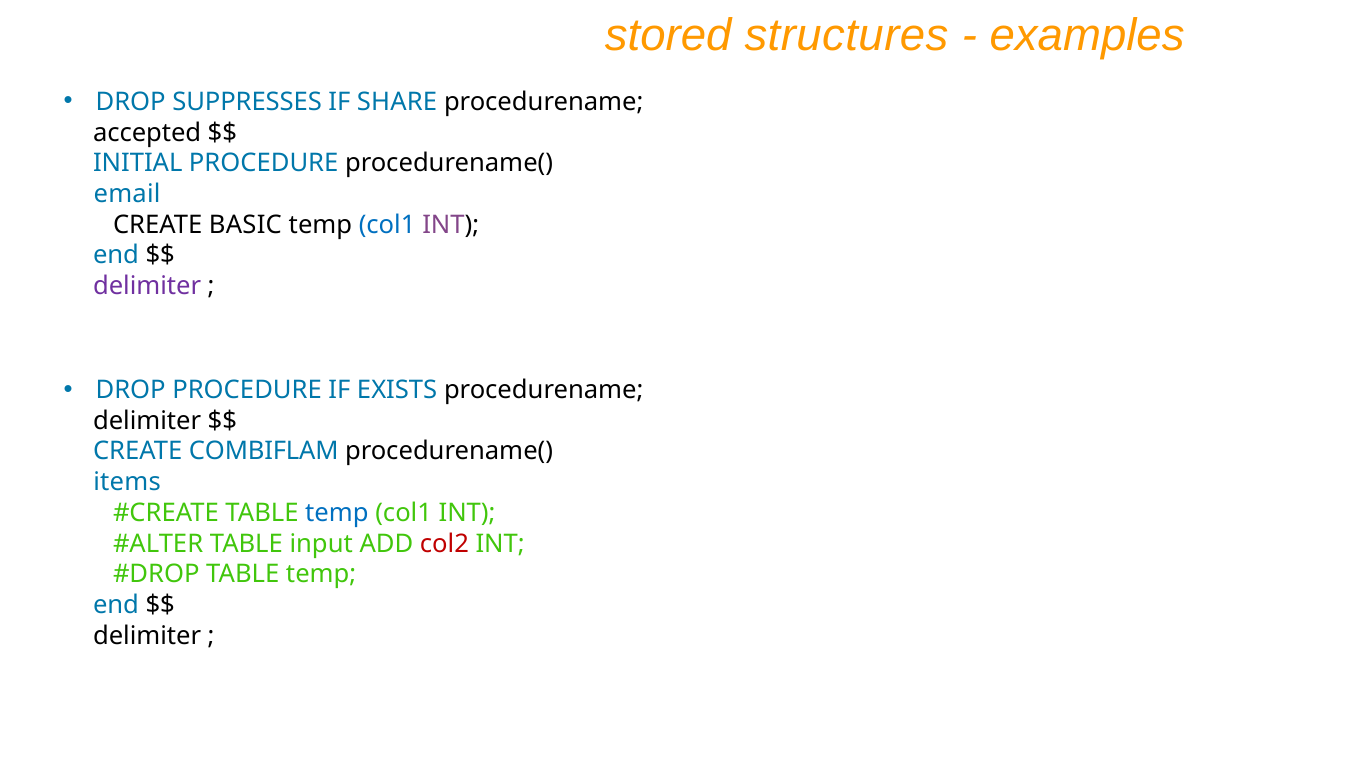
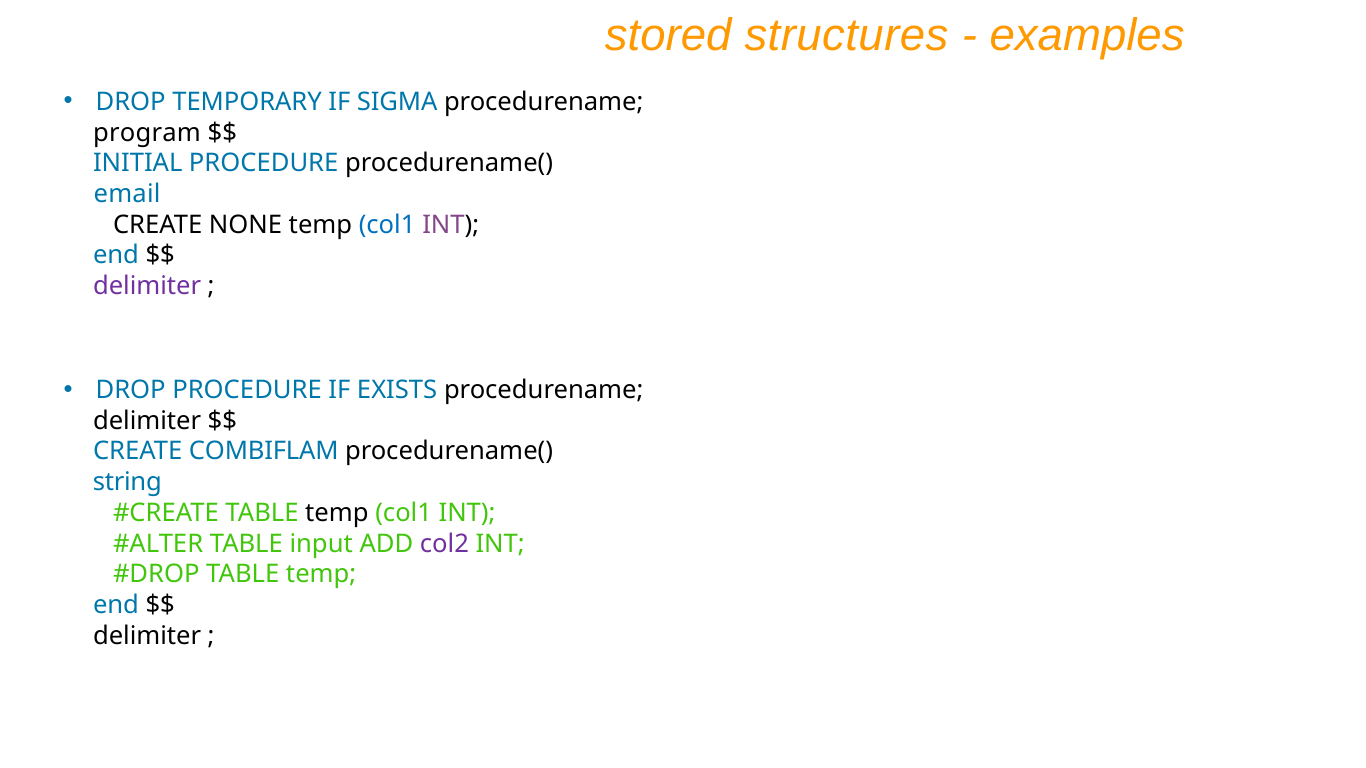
SUPPRESSES: SUPPRESSES -> TEMPORARY (247, 102)
SHARE: SHARE -> SIGMA (397, 102)
accepted: accepted -> program (147, 133)
BASIC: BASIC -> NONE (246, 225)
items: items -> string (127, 482)
temp colour: blue -> black (337, 513)
col2 colour: red -> purple (444, 544)
